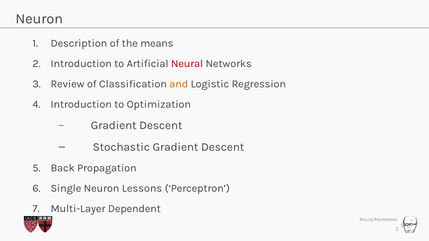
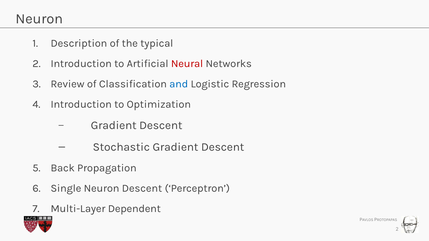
means: means -> typical (157, 43)
and colour: orange -> blue (179, 84)
Neuron Lessons: Lessons -> Descent (142, 188)
